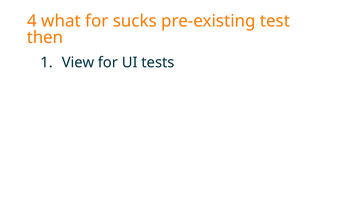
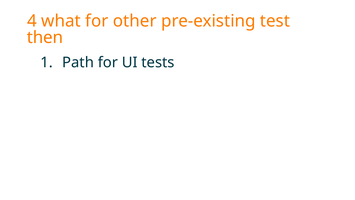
sucks: sucks -> other (135, 21)
View: View -> Path (78, 62)
